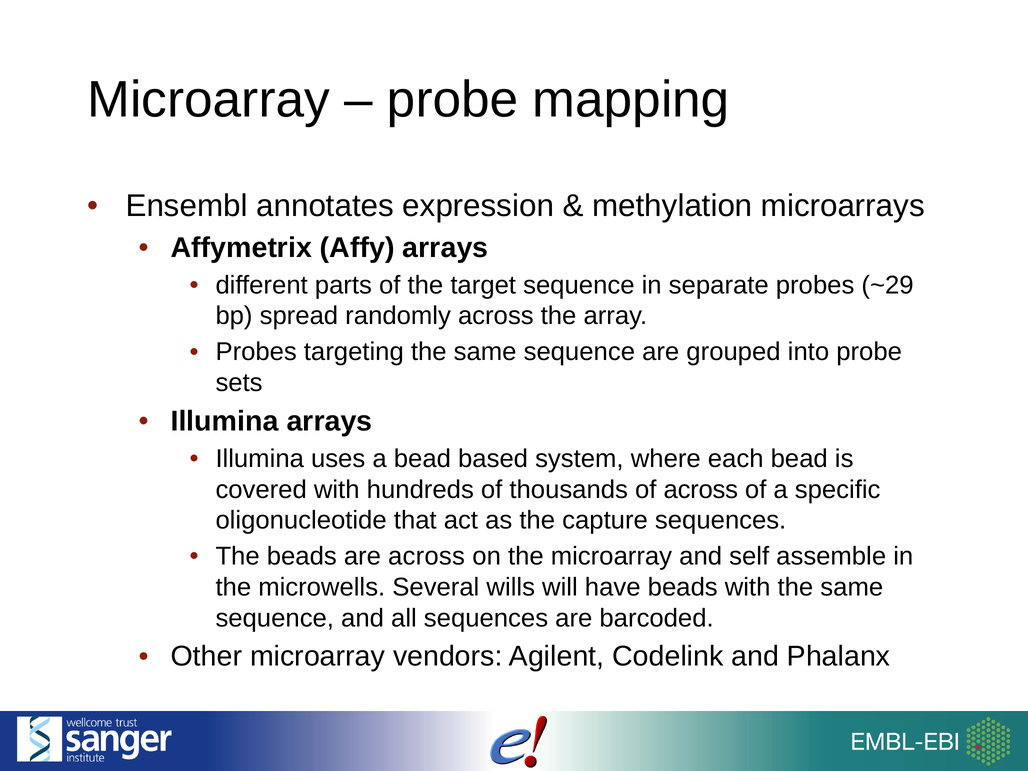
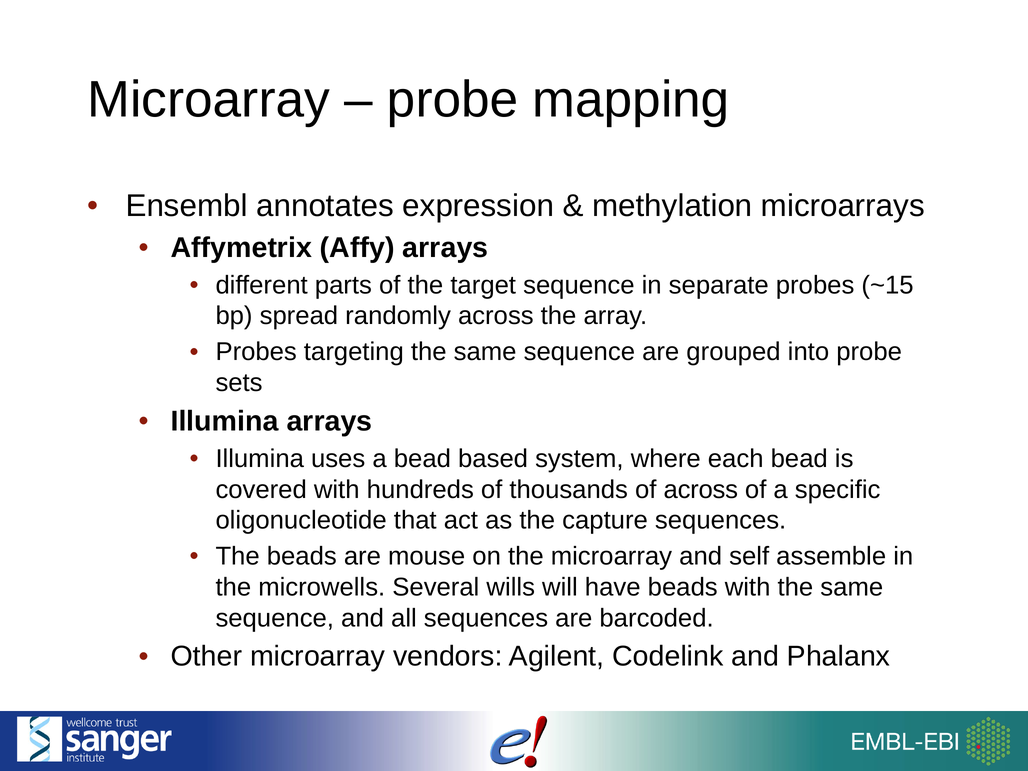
~29: ~29 -> ~15 (888, 285)
are across: across -> mouse (427, 556)
